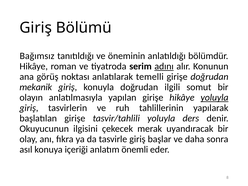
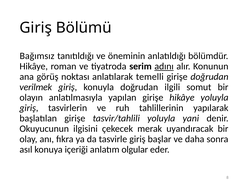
mekanik: mekanik -> verilmek (36, 87)
yoluyla underline: present -> none (214, 97)
ders: ders -> yani (191, 118)
önemli: önemli -> olgular (135, 149)
